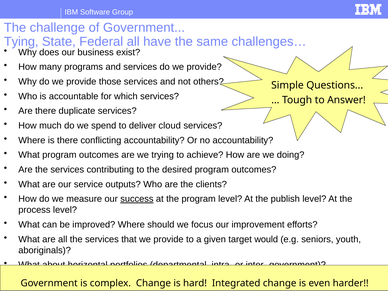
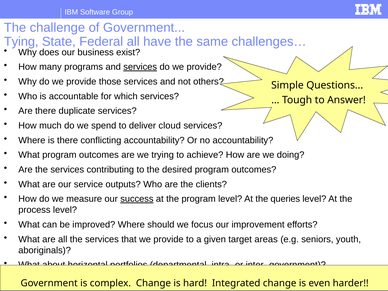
services underline: none -> present (140, 67)
publish: publish -> queries (285, 199)
would: would -> areas (266, 239)
